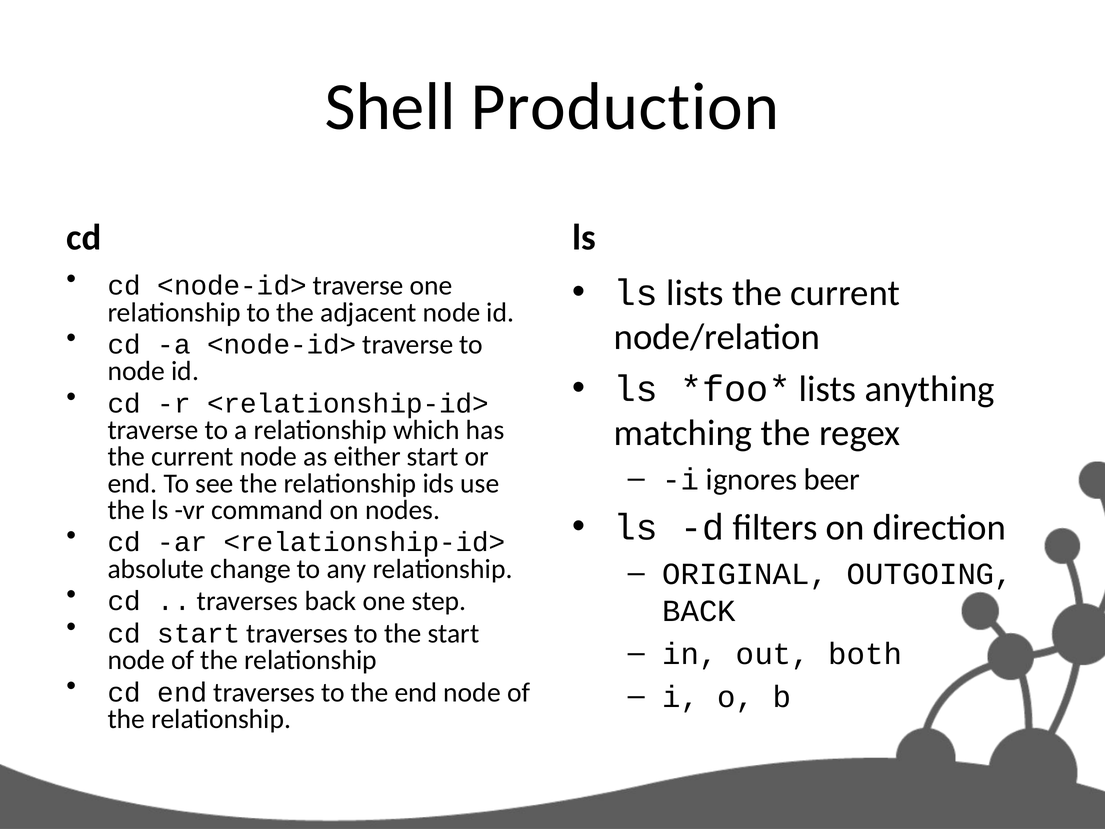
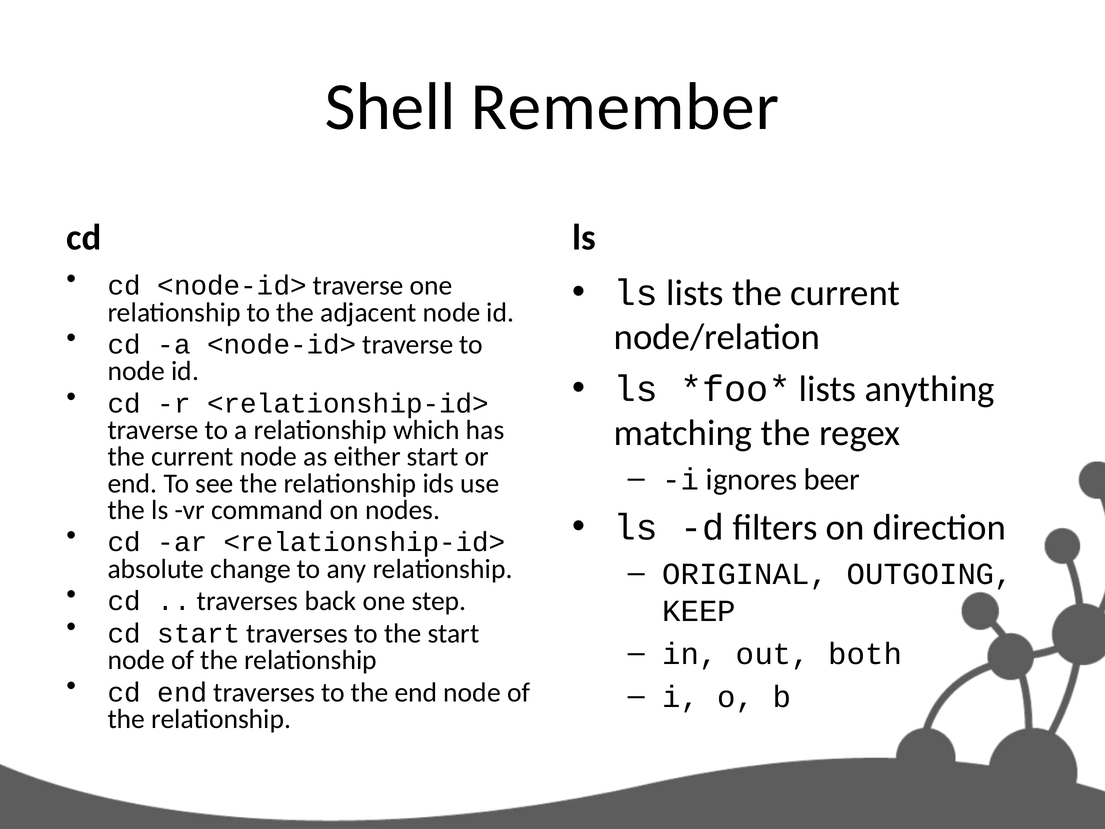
Production: Production -> Remember (625, 107)
BACK: BACK -> KEEP (699, 611)
